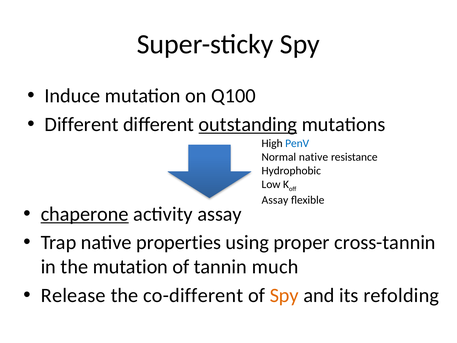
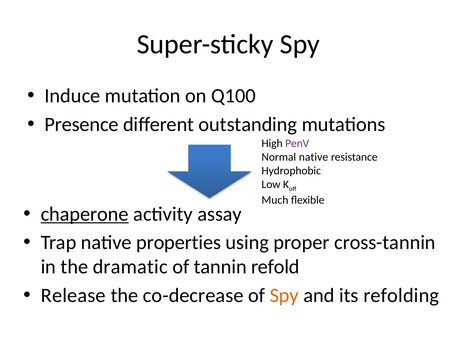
Different: Different -> Presence (82, 124)
outstanding underline: present -> none (248, 124)
PenV colour: blue -> purple (297, 143)
Assay: Assay -> Much (275, 200)
the mutation: mutation -> dramatic (130, 267)
much: much -> refold (275, 267)
co-different: co-different -> co-decrease (193, 295)
